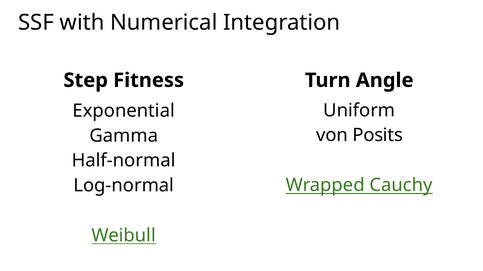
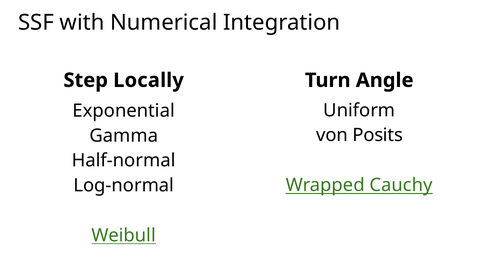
Fitness: Fitness -> Locally (148, 80)
